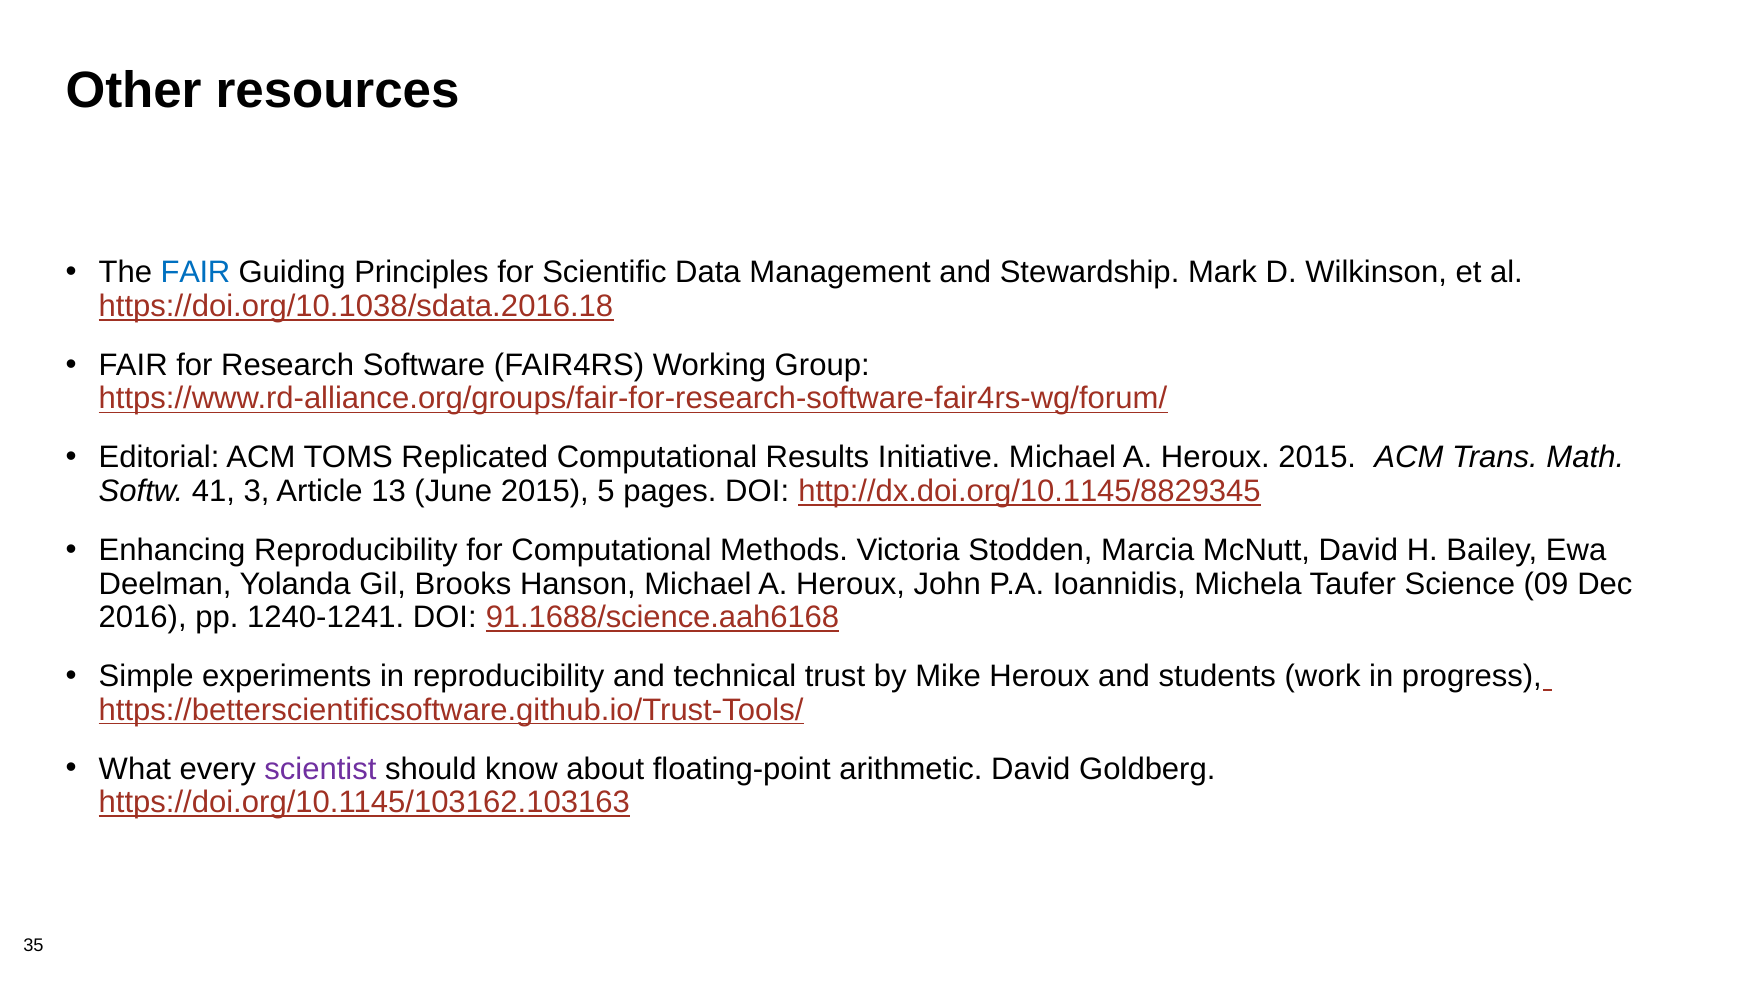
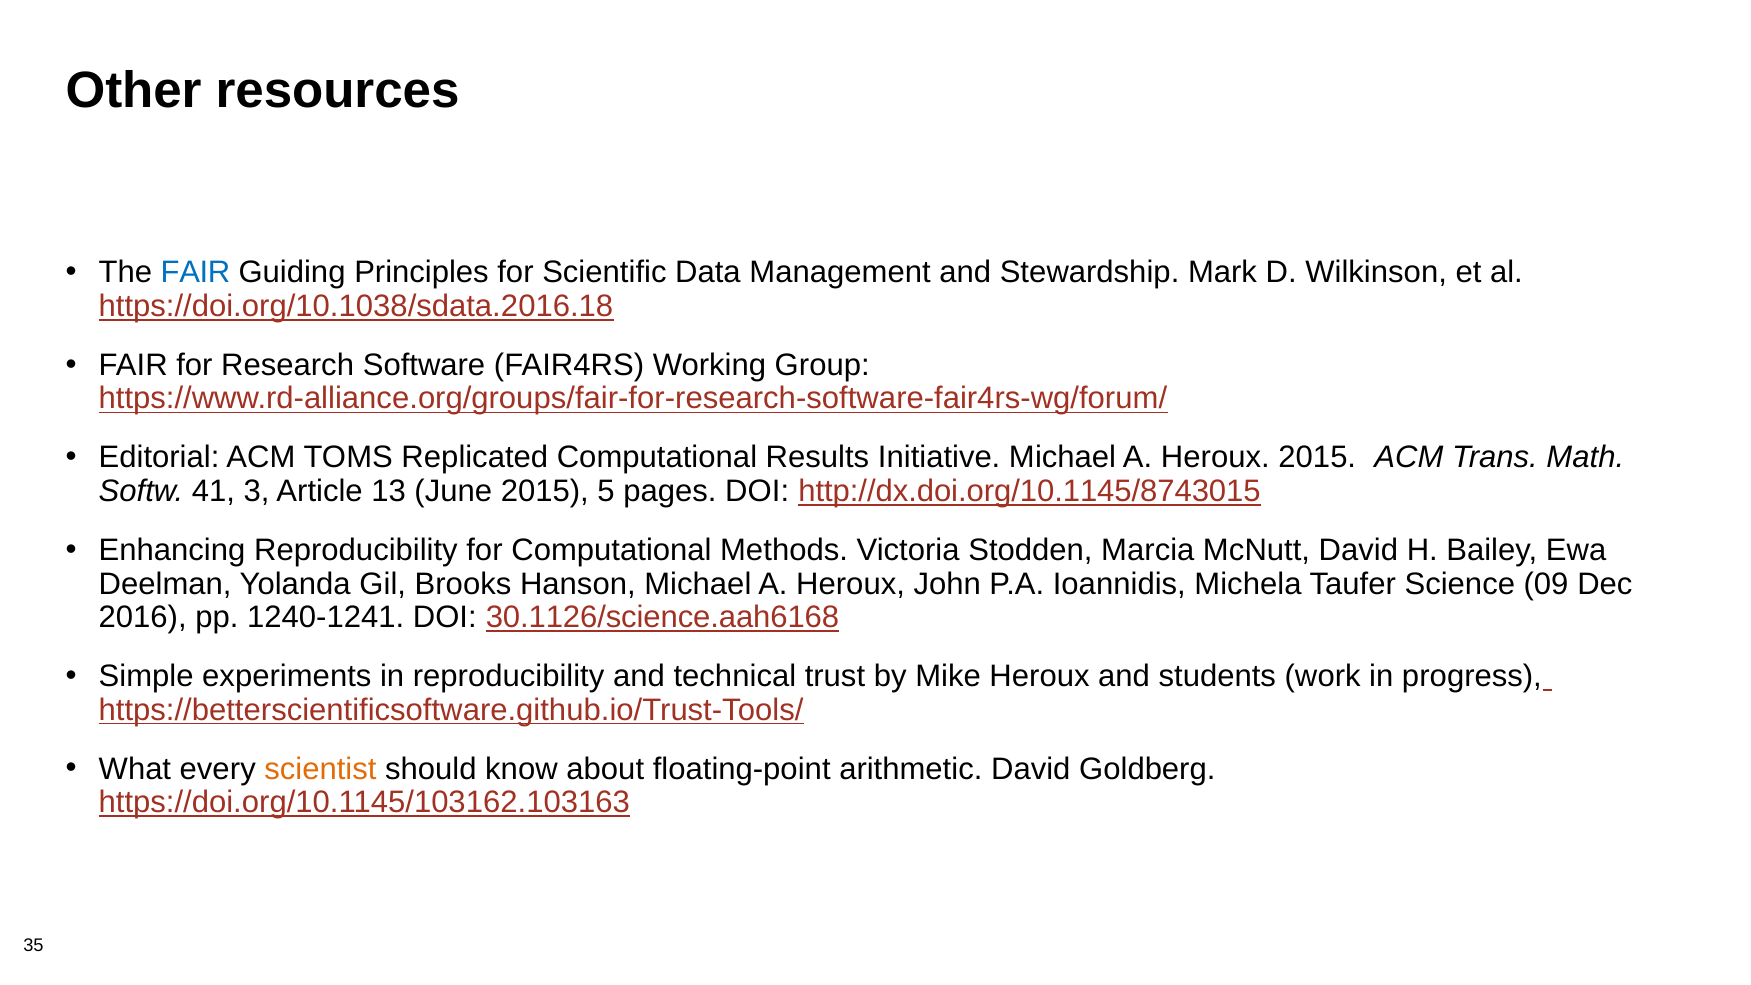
http://dx.doi.org/10.1145/8829345: http://dx.doi.org/10.1145/8829345 -> http://dx.doi.org/10.1145/8743015 (1030, 491)
91.1688/science.aah6168: 91.1688/science.aah6168 -> 30.1126/science.aah6168 (662, 617)
scientist colour: purple -> orange (320, 769)
